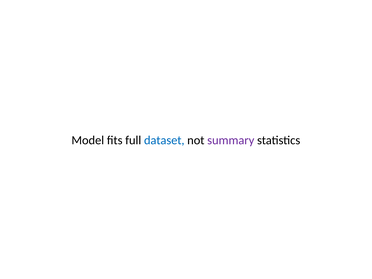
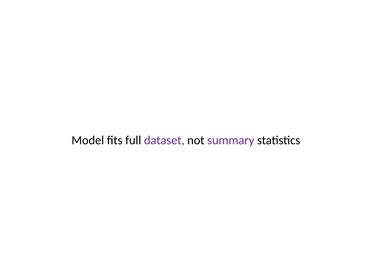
dataset colour: blue -> purple (164, 140)
